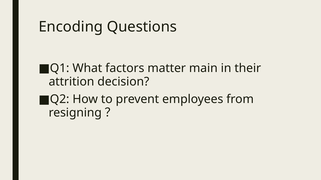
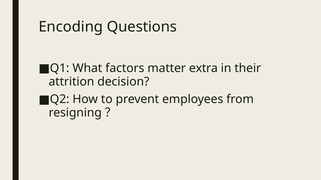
main: main -> extra (203, 68)
